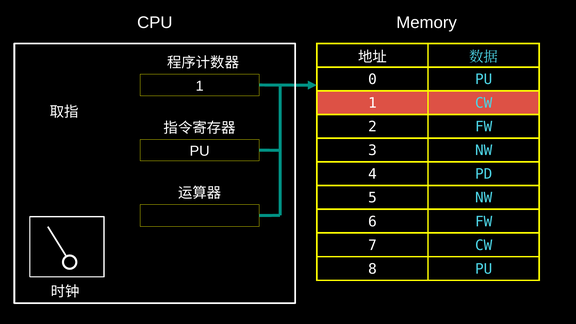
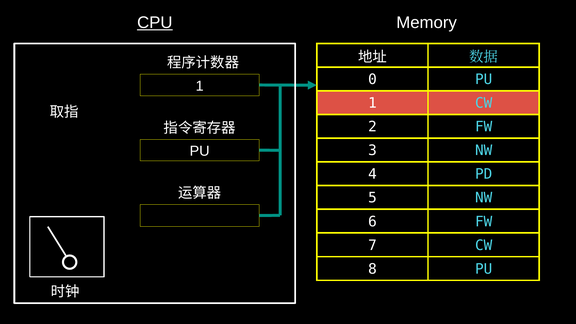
CPU underline: none -> present (155, 23)
